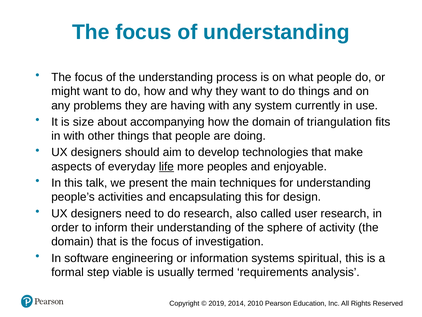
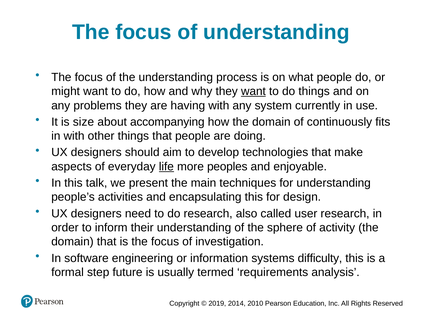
want underline: none -> present (253, 91)
triangulation: triangulation -> continuously (339, 122)
spiritual: spiritual -> difficulty (320, 258)
viable: viable -> future (128, 272)
